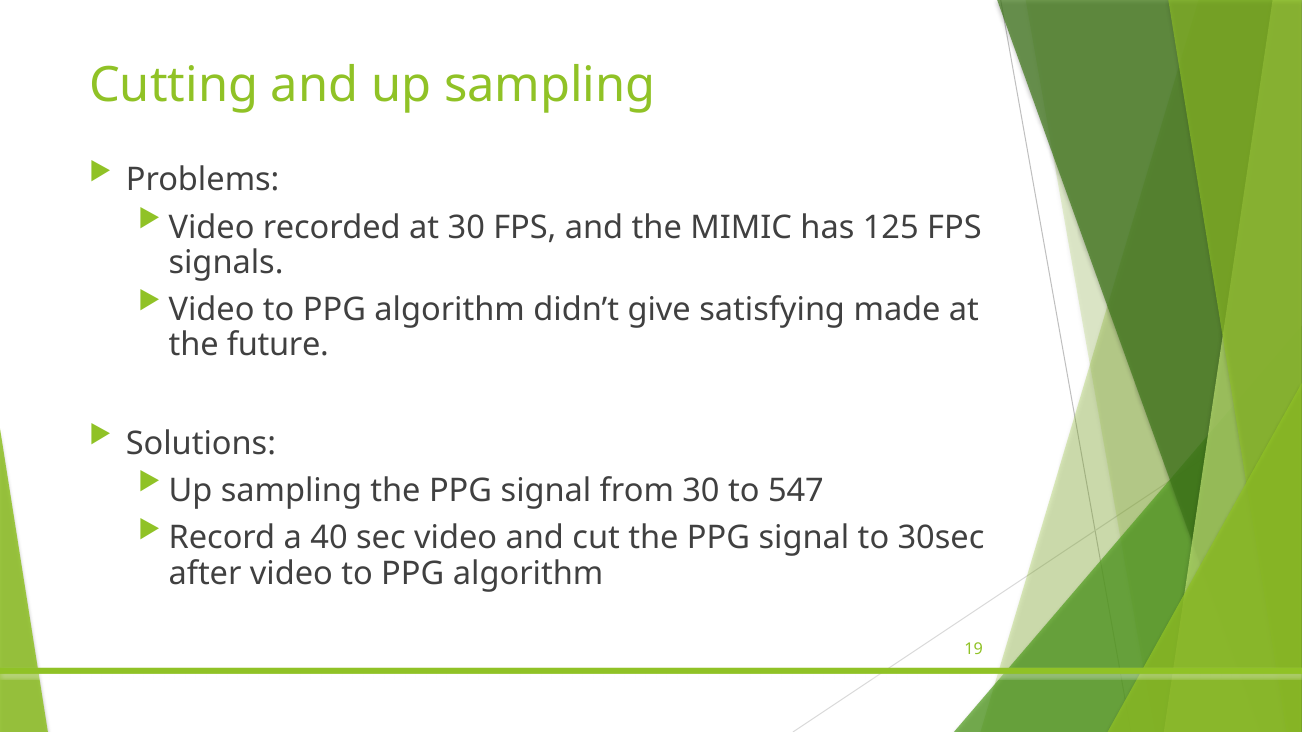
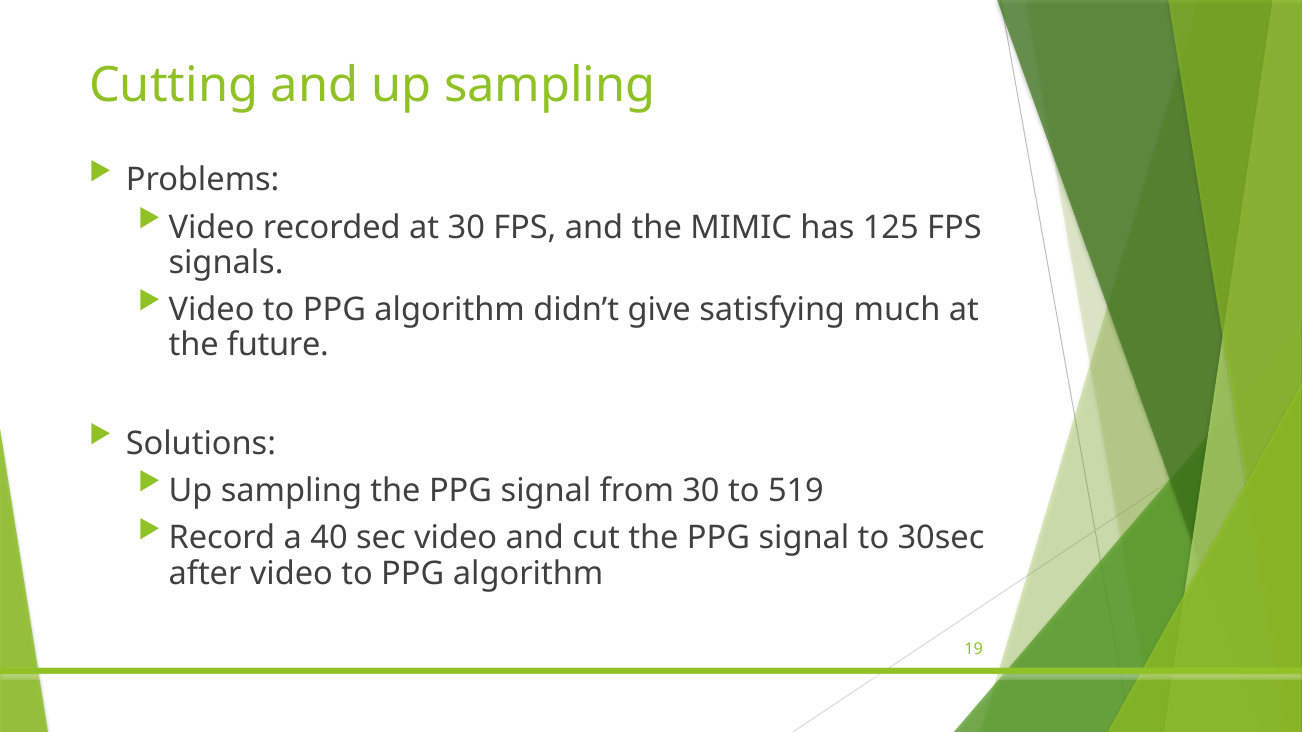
made: made -> much (897, 310)
547: 547 -> 519 (796, 491)
